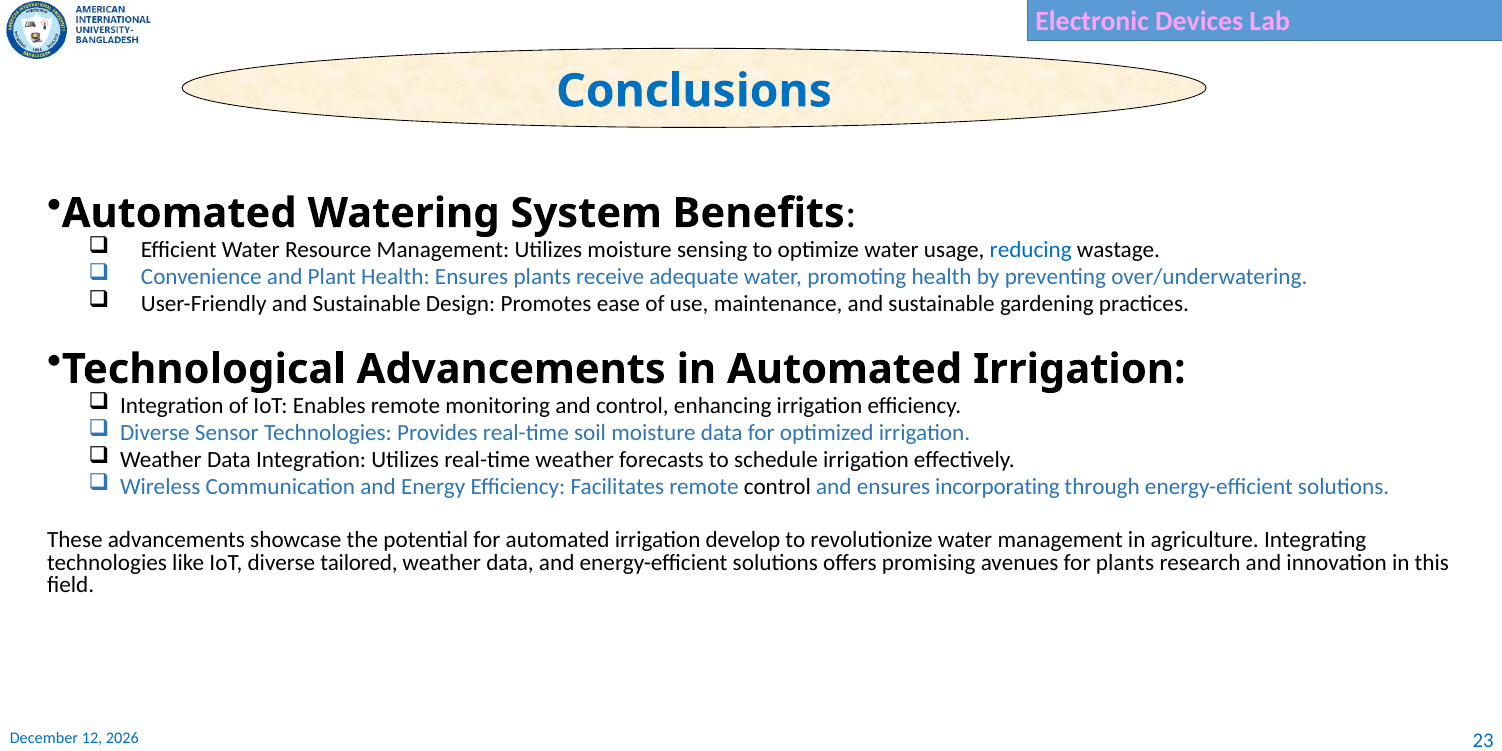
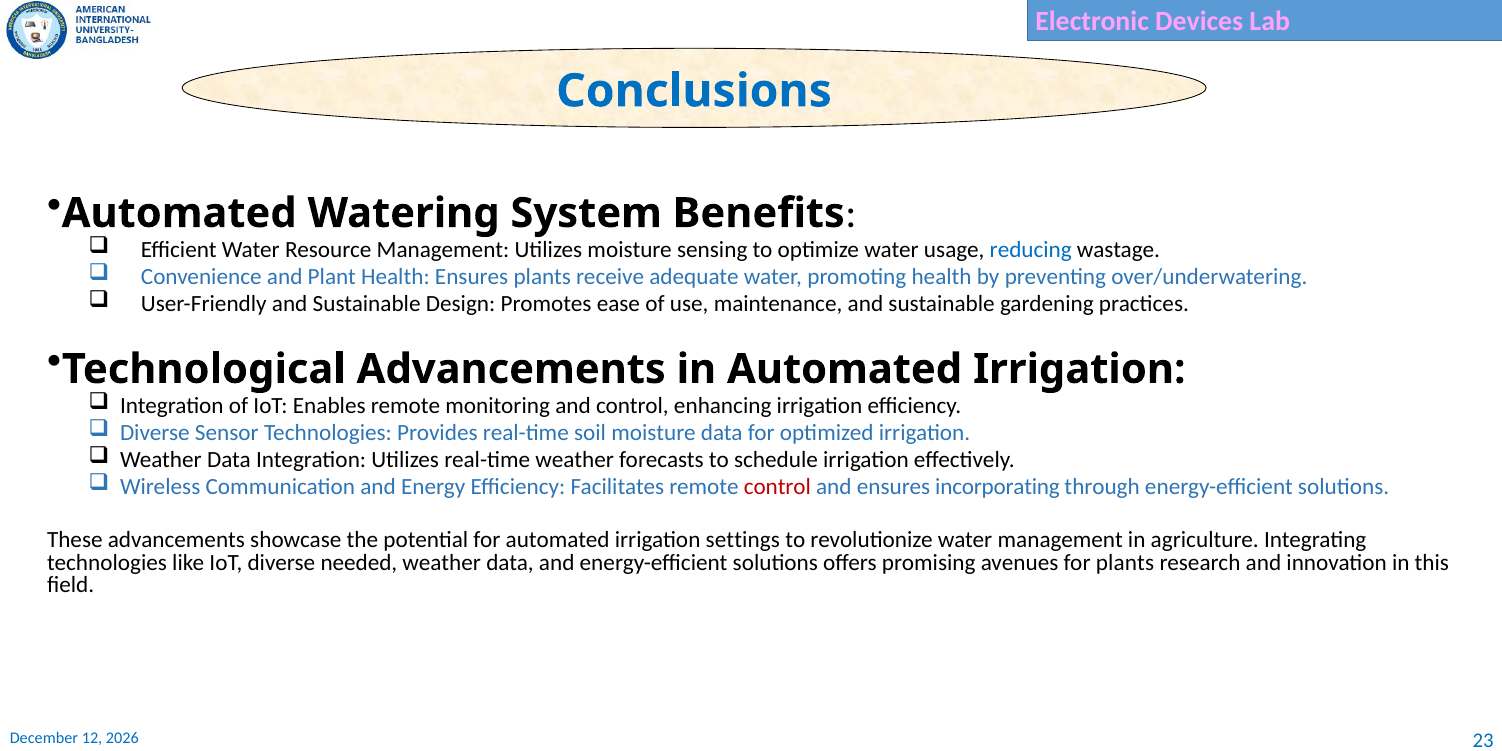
control colour: black -> red (777, 487)
develop: develop -> settings (743, 540)
tailored: tailored -> needed (359, 563)
